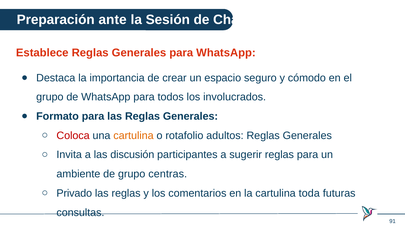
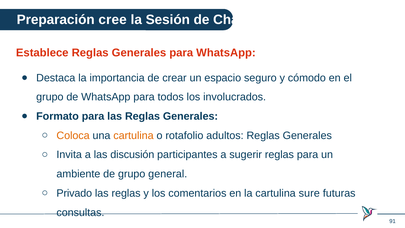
ante: ante -> cree (113, 20)
Coloca colour: red -> orange (73, 135)
centras: centras -> general (168, 174)
toda: toda -> sure (309, 193)
